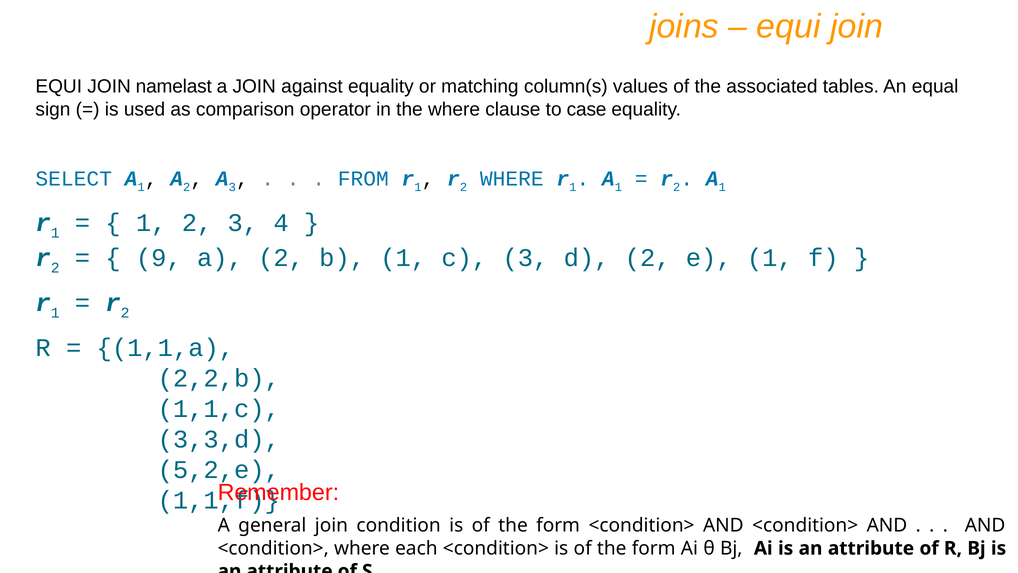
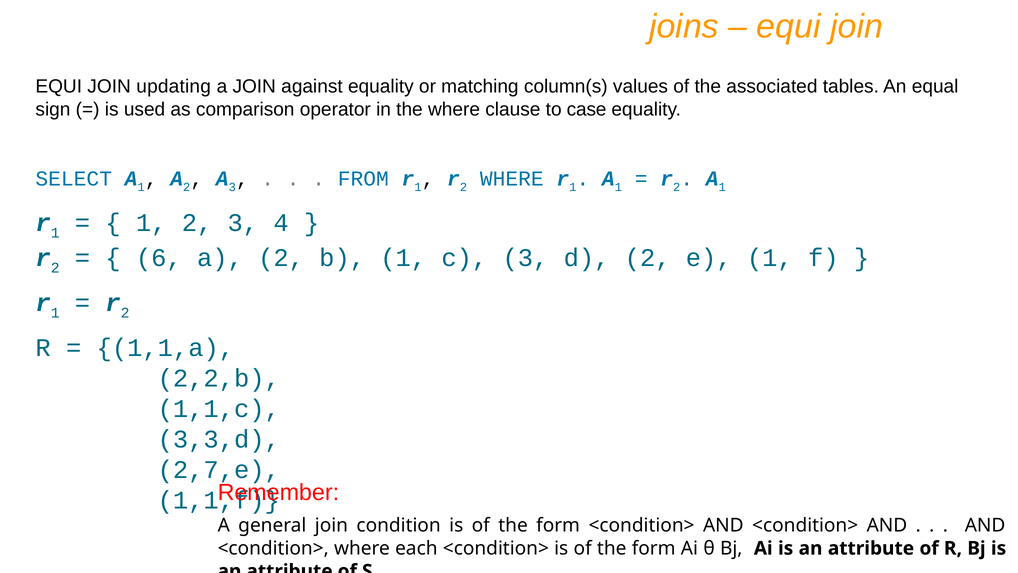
namelast: namelast -> updating (174, 86)
9: 9 -> 6 (159, 258)
5,2,e: 5,2,e -> 2,7,e (219, 470)
